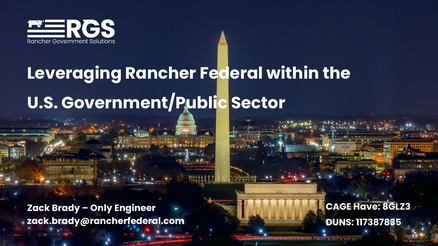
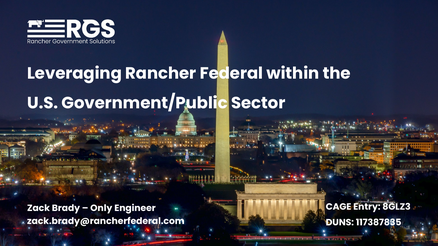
Have: Have -> Entry (367, 207)
